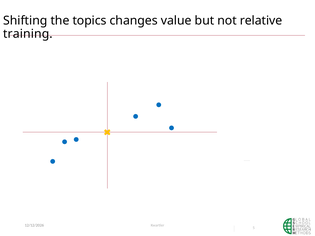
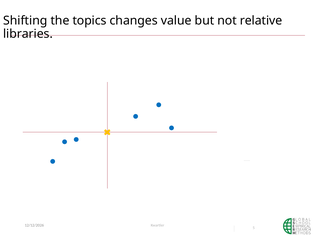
training: training -> libraries (28, 34)
